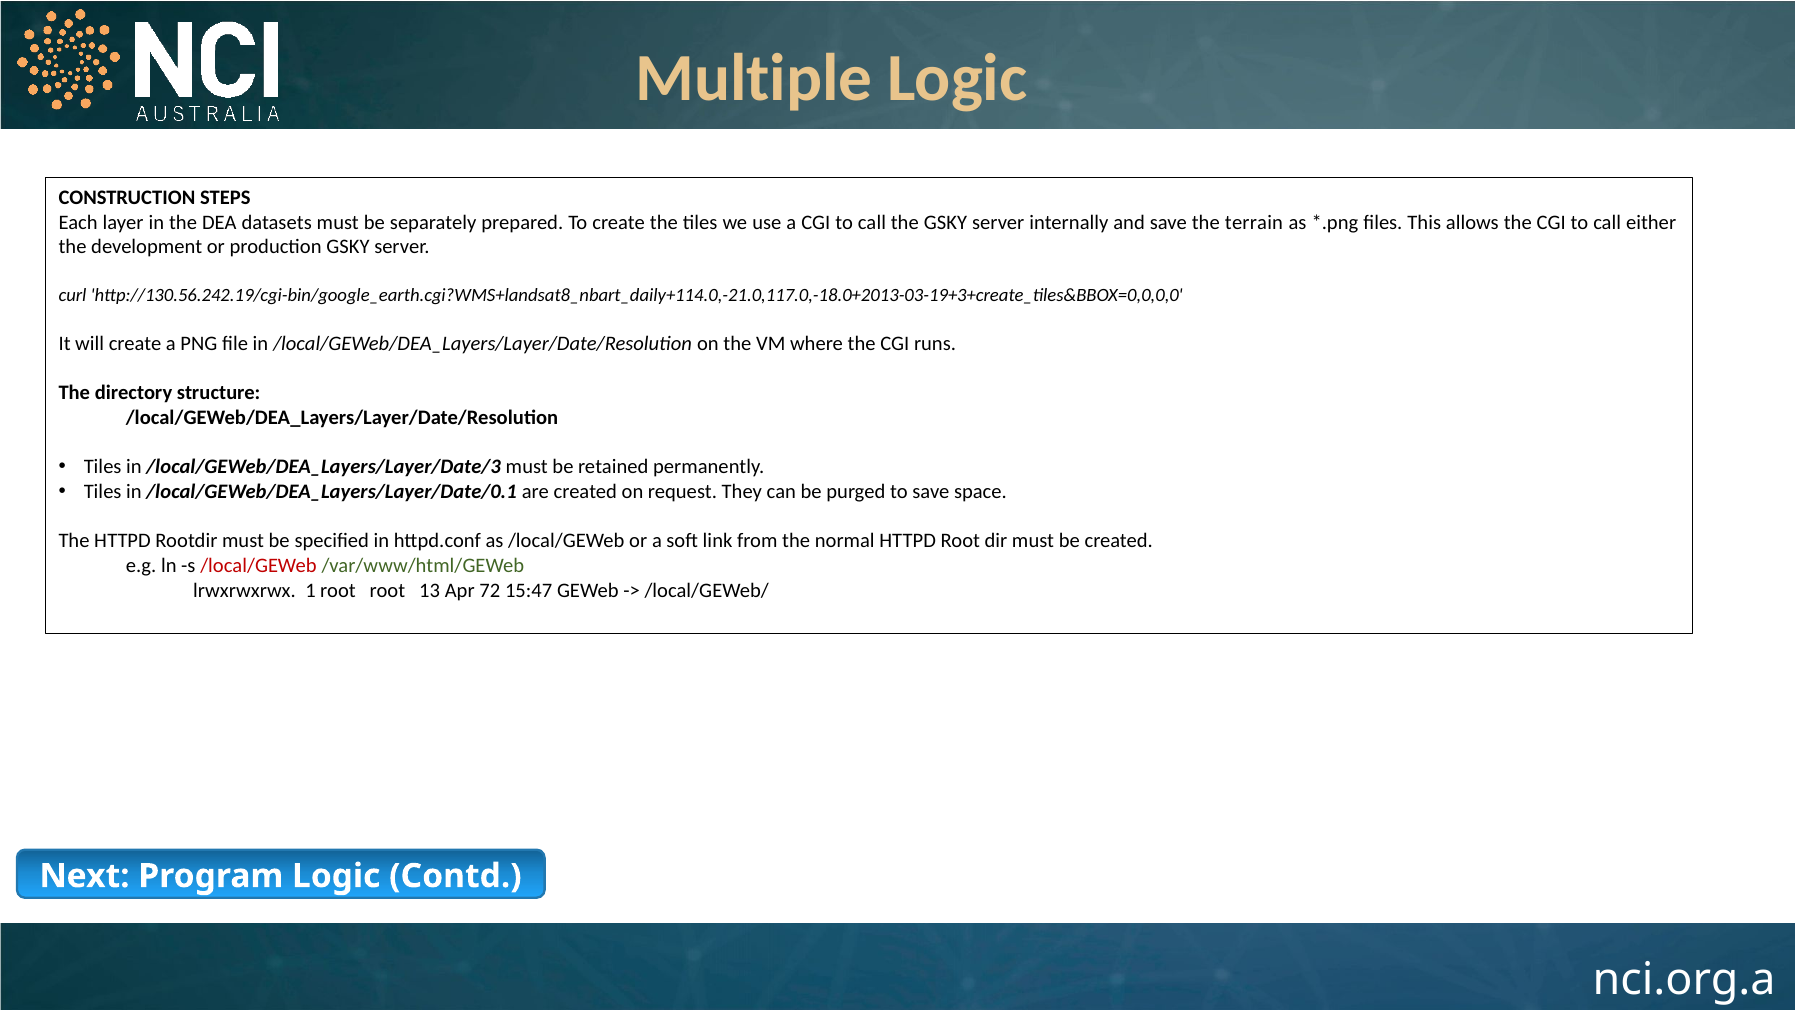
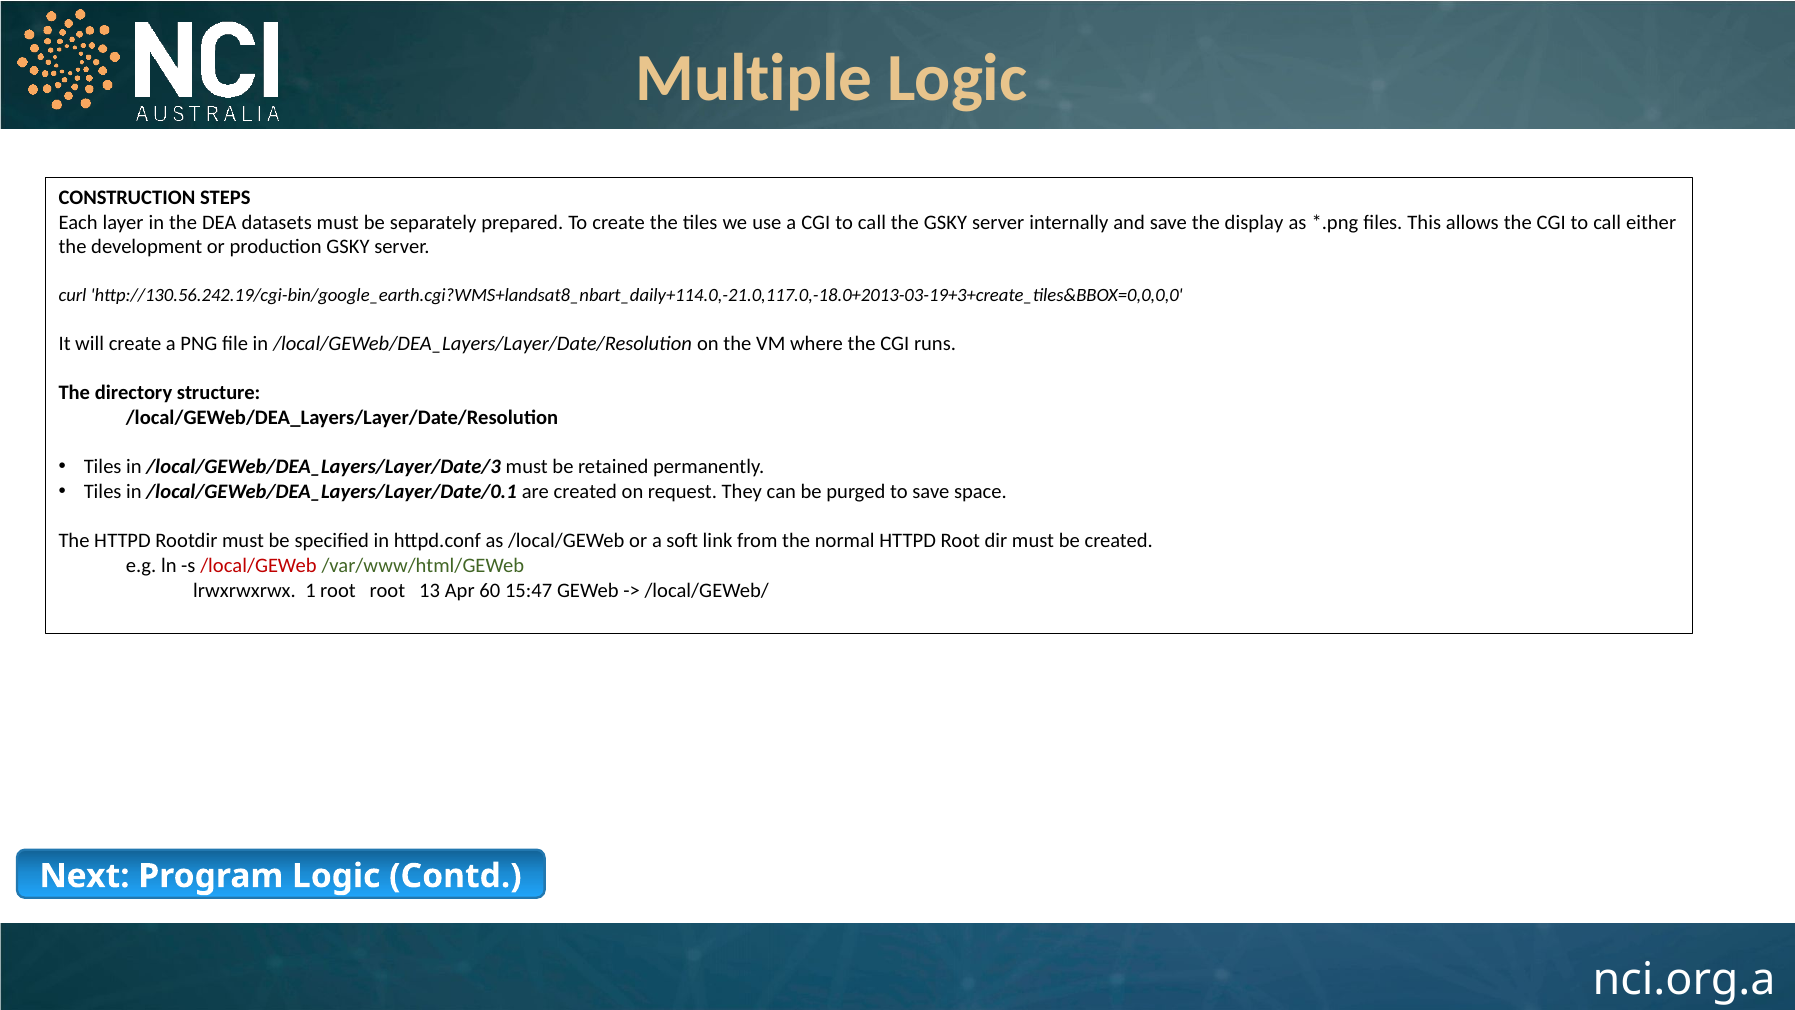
terrain: terrain -> display (1254, 222)
72: 72 -> 60 (490, 590)
